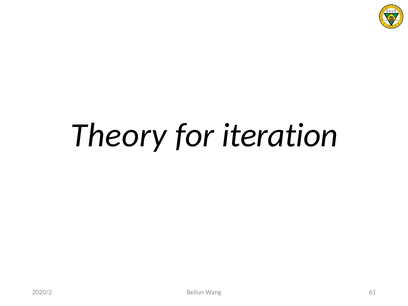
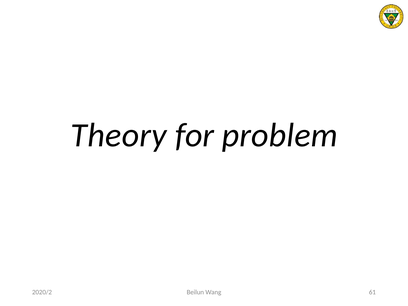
iteration: iteration -> problem (280, 135)
